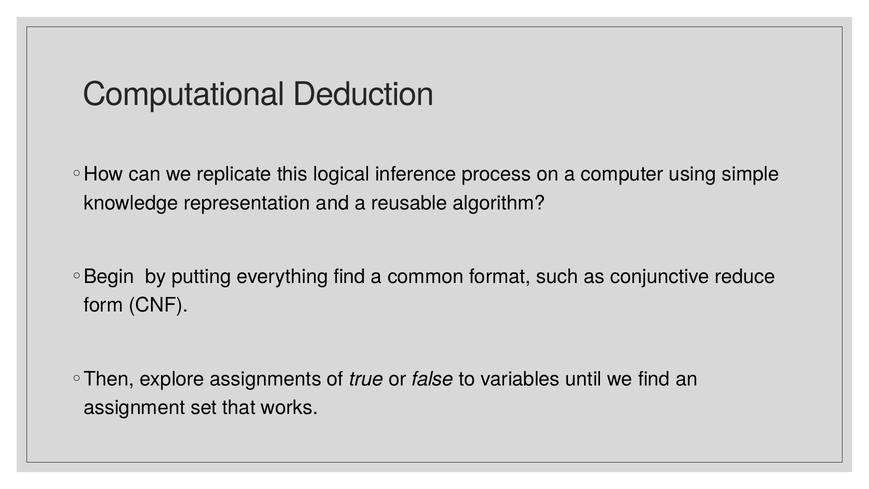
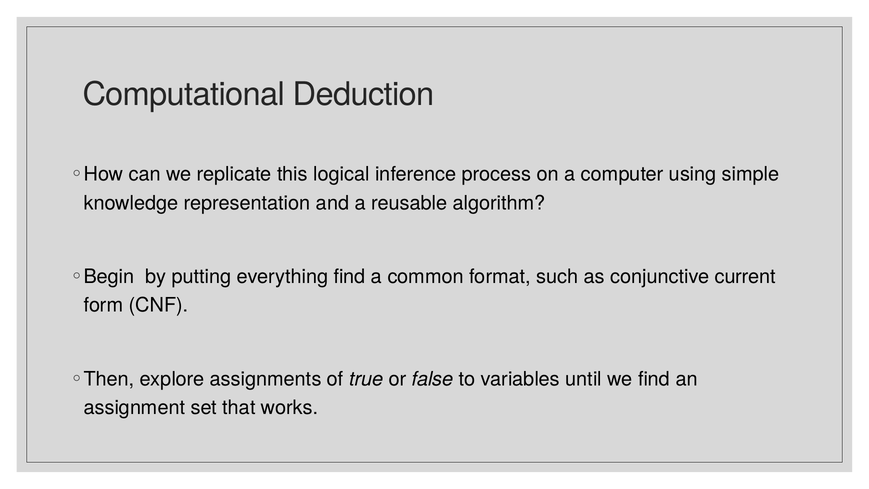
reduce: reduce -> current (745, 277)
